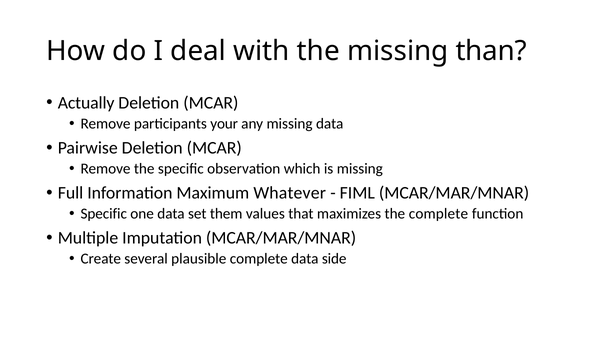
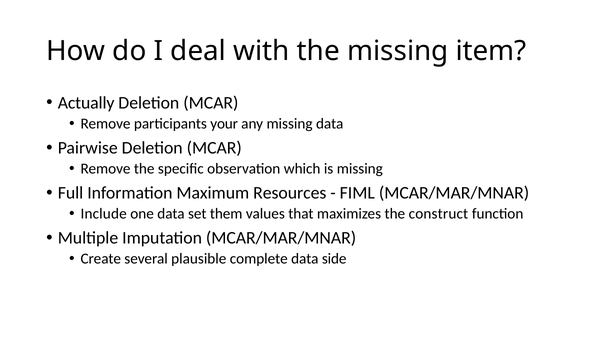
than: than -> item (491, 51)
Whatever: Whatever -> Resources (290, 193)
Specific: Specific -> Include (104, 214)
the complete: complete -> construct (438, 214)
